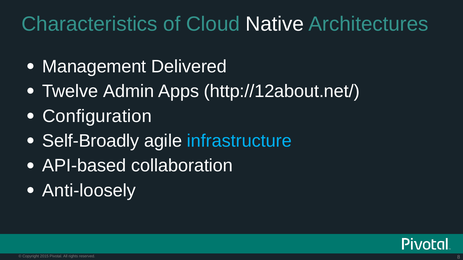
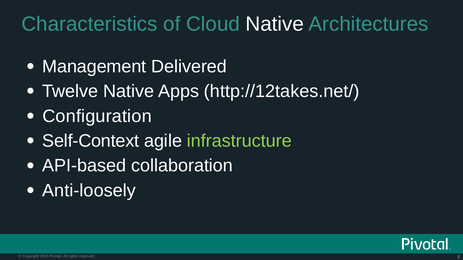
Twelve Admin: Admin -> Native (129, 91)
http://12about.net/: http://12about.net/ -> http://12takes.net/ (282, 91)
Self-Broadly: Self-Broadly -> Self-Context (91, 141)
infrastructure colour: light blue -> light green (239, 141)
